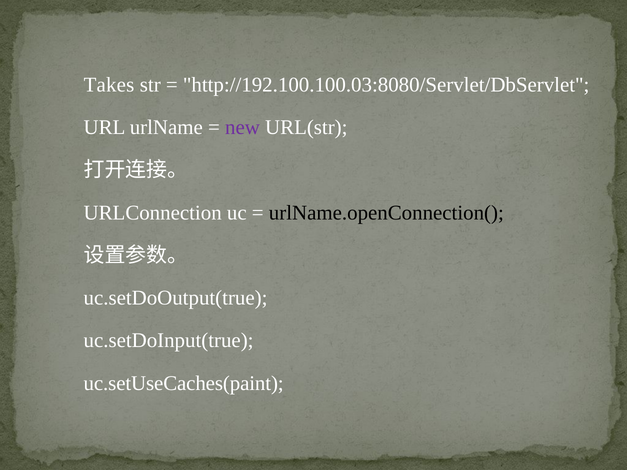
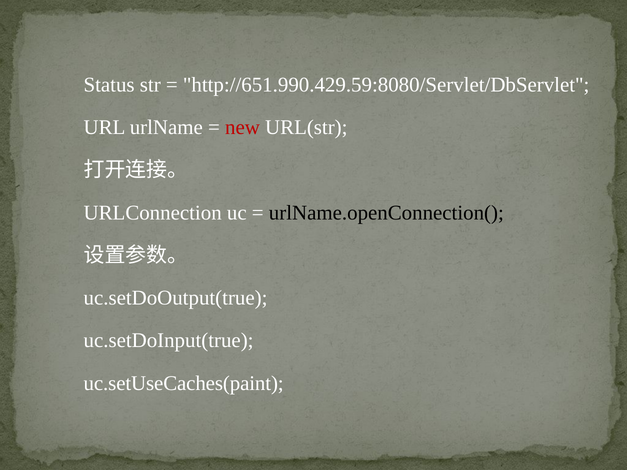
Takes: Takes -> Status (109, 85)
http://192.100.100.03:8080/Servlet/DbServlet: http://192.100.100.03:8080/Servlet/DbServlet -> http://651.990.429.59:8080/Servlet/DbServlet (386, 85)
new colour: purple -> red (242, 128)
